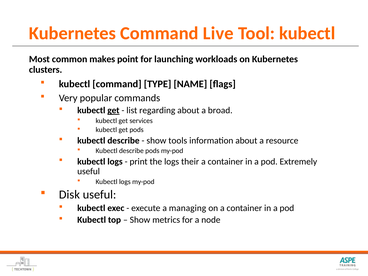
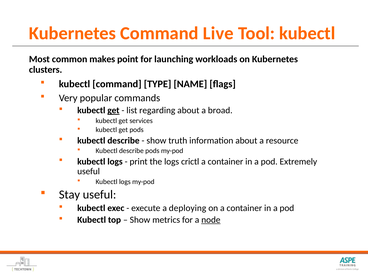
tools: tools -> truth (178, 141)
their: their -> crictl (190, 161)
Disk: Disk -> Stay (69, 195)
managing: managing -> deploying (188, 208)
node underline: none -> present (211, 220)
